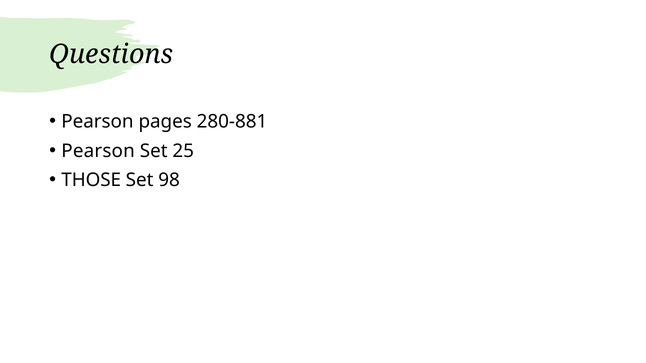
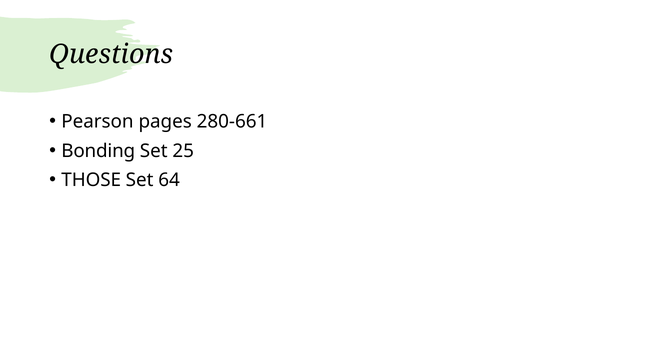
280-881: 280-881 -> 280-661 (232, 122)
Pearson: Pearson -> Bonding (98, 151)
98: 98 -> 64 (169, 180)
